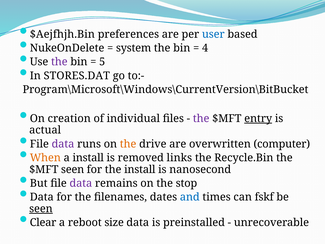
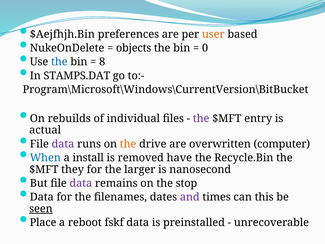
user colour: blue -> orange (213, 34)
system: system -> objects (134, 48)
4: 4 -> 0 (205, 48)
the colour: purple -> blue (59, 62)
5: 5 -> 8 (102, 62)
STORES.DAT: STORES.DAT -> STAMPS.DAT (77, 76)
creation: creation -> rebuilds (69, 118)
entry underline: present -> none (258, 118)
When colour: orange -> blue (45, 158)
links: links -> have (179, 158)
$MFT seen: seen -> they (73, 169)
the install: install -> larger (140, 169)
and colour: blue -> purple (190, 197)
fskf: fskf -> this (264, 197)
Clear: Clear -> Place (43, 222)
size: size -> fskf (114, 222)
